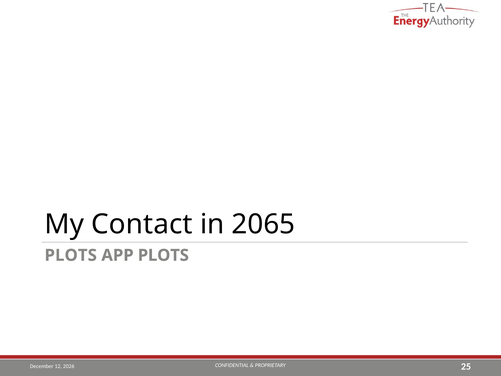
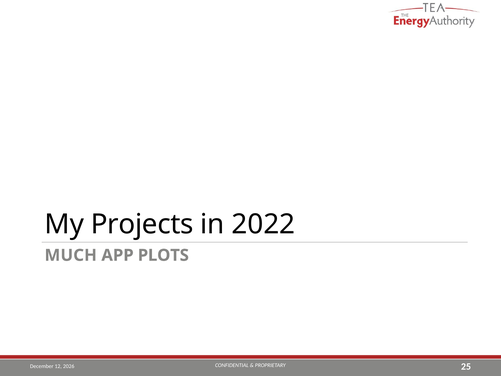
Contact: Contact -> Projects (142, 224)
2065: 2065 -> 2022 (263, 224)
PLOTS: PLOTS -> MUCH (71, 255)
